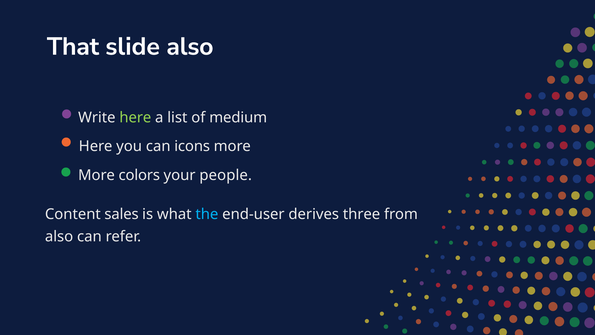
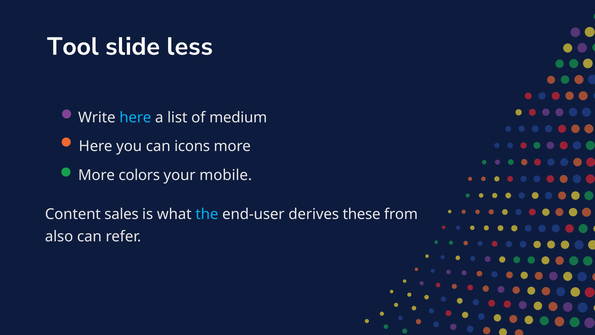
That: That -> Tool (73, 46)
slide also: also -> less (190, 46)
here colour: light green -> light blue (135, 117)
people: people -> mobile (226, 175)
three: three -> these (362, 214)
